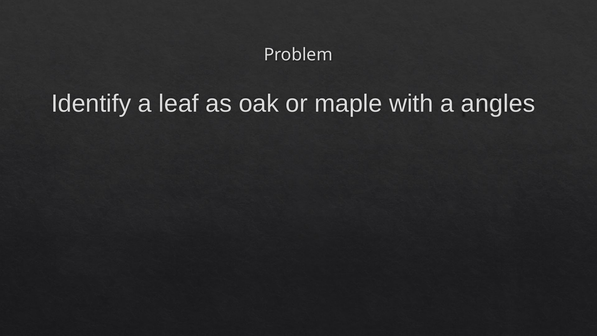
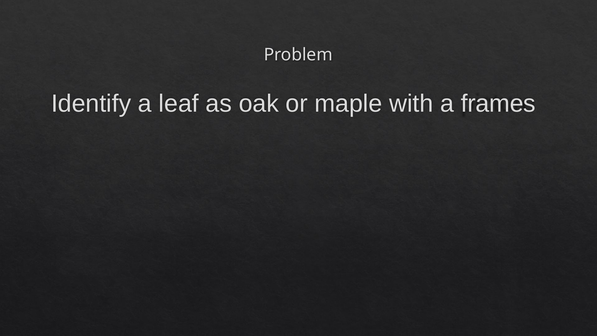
angles: angles -> frames (498, 104)
